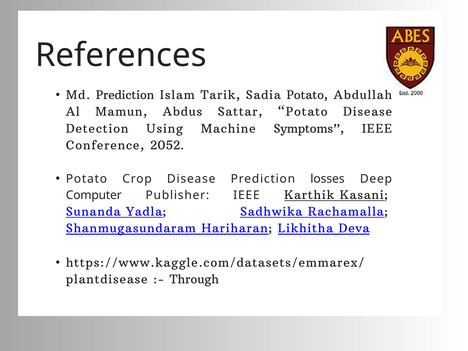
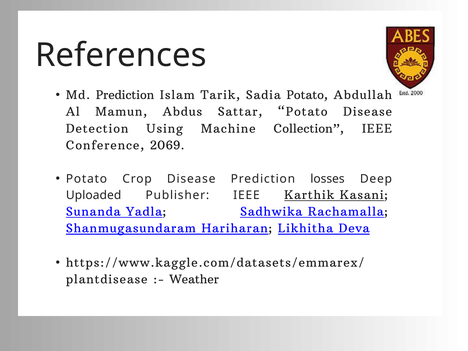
Symptoms: Symptoms -> Collection (309, 129)
2052: 2052 -> 2069 (167, 146)
Computer: Computer -> Uploaded (94, 195)
Through: Through -> Weather (194, 280)
